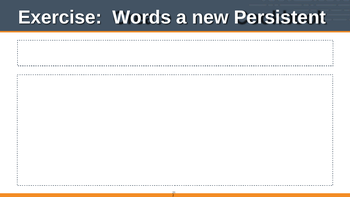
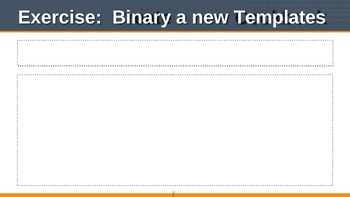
Words: Words -> Binary (142, 17)
Persistent: Persistent -> Templates (280, 17)
